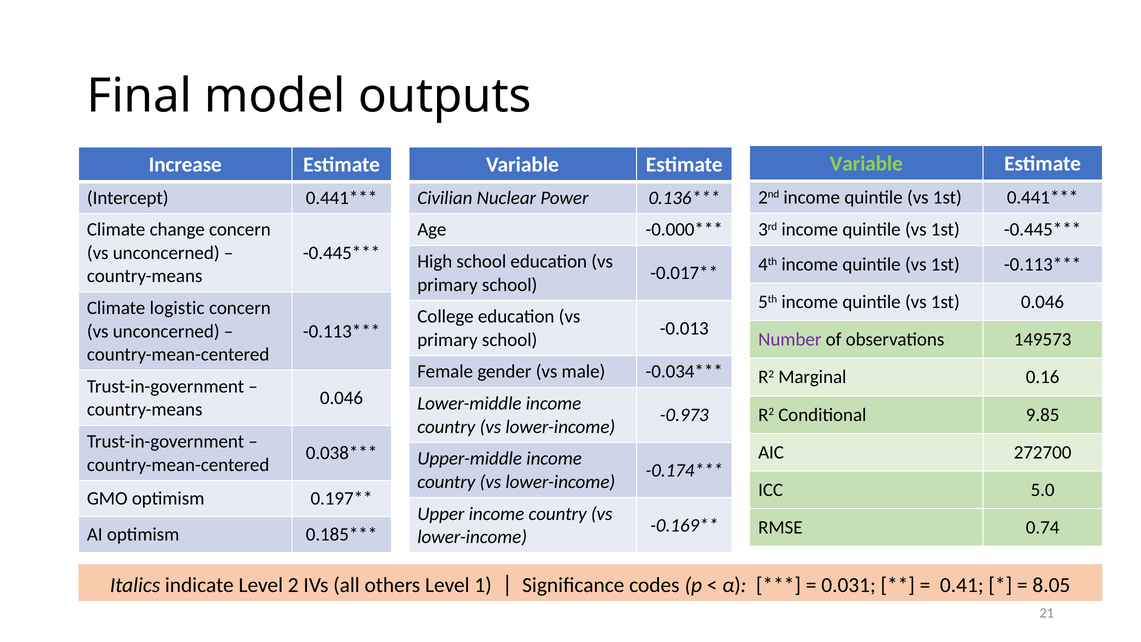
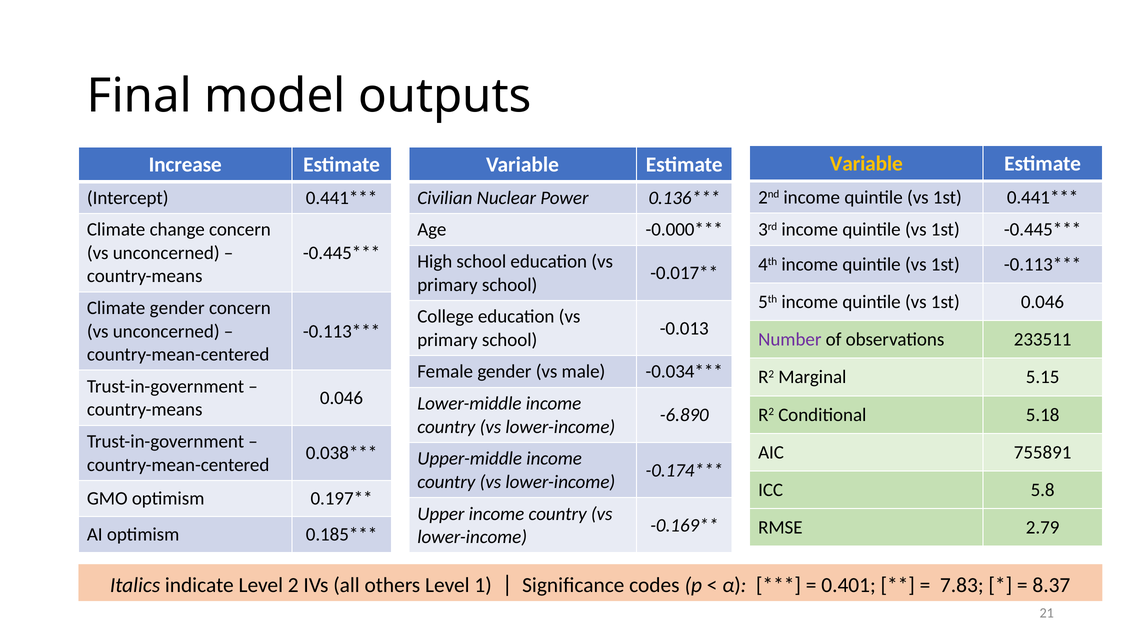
Variable colour: light green -> yellow (866, 164)
Climate logistic: logistic -> gender (177, 308)
149573: 149573 -> 233511 (1043, 340)
0.16: 0.16 -> 5.15 (1043, 377)
9.85: 9.85 -> 5.18 (1043, 415)
-0.973: -0.973 -> -6.890 (684, 415)
272700: 272700 -> 755891 (1043, 452)
5.0: 5.0 -> 5.8 (1043, 490)
0.74: 0.74 -> 2.79 (1043, 527)
0.031: 0.031 -> 0.401 (849, 585)
0.41: 0.41 -> 7.83 (962, 585)
8.05: 8.05 -> 8.37 (1051, 585)
